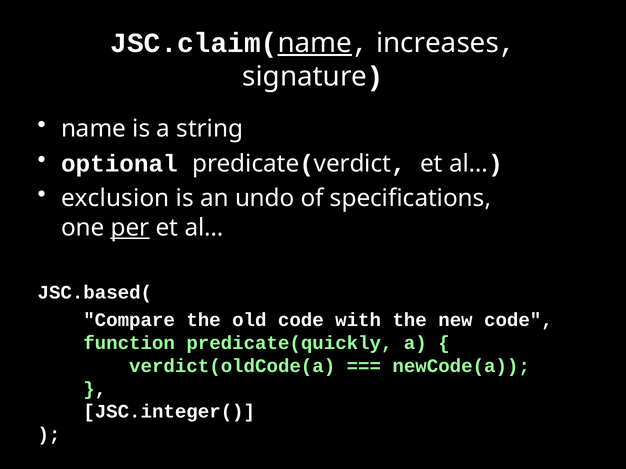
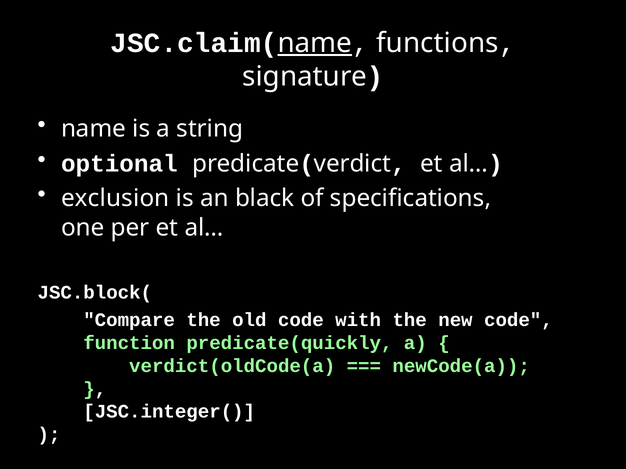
increases: increases -> functions (437, 43)
undo: undo -> black (265, 199)
per underline: present -> none (130, 228)
JSC.based(: JSC.based( -> JSC.block( (95, 293)
